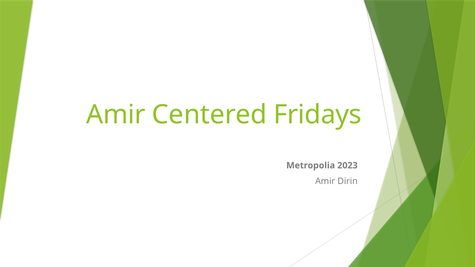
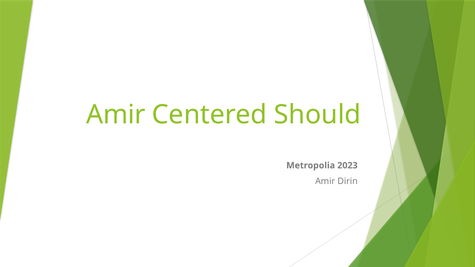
Fridays: Fridays -> Should (317, 115)
